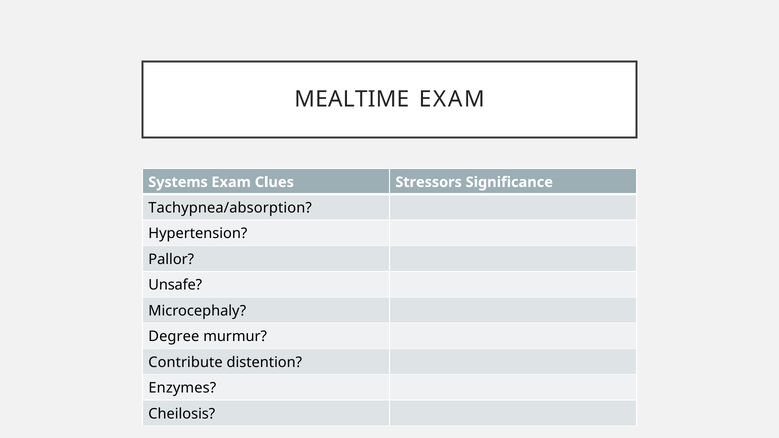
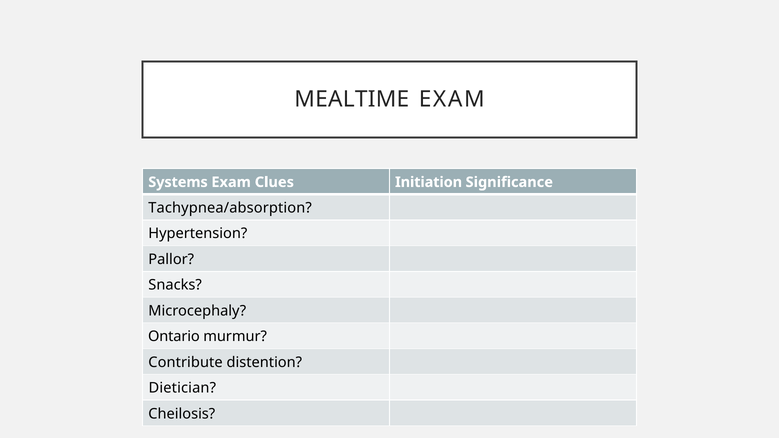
Stressors: Stressors -> Initiation (429, 182)
Unsafe: Unsafe -> Snacks (175, 285)
Degree: Degree -> Ontario (174, 337)
Enzymes: Enzymes -> Dietician (182, 388)
